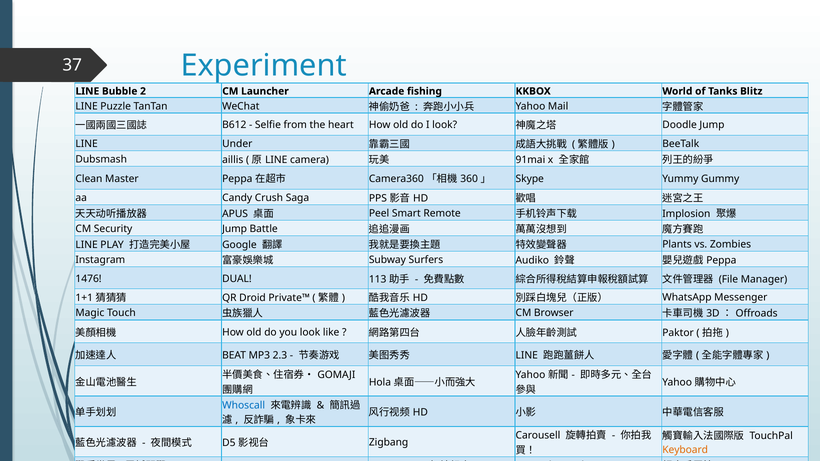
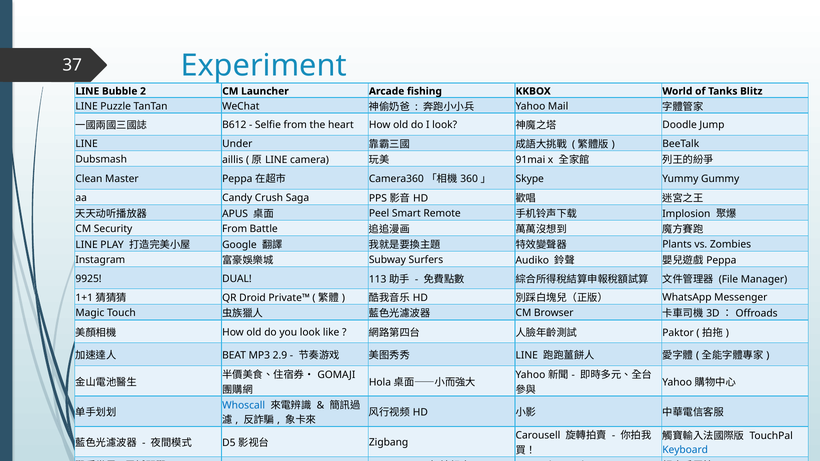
Security Jump: Jump -> From (235, 229)
1476: 1476 -> 9925 (89, 279)
2.3: 2.3 -> 2.9 (280, 356)
Keyboard colour: orange -> blue (685, 450)
